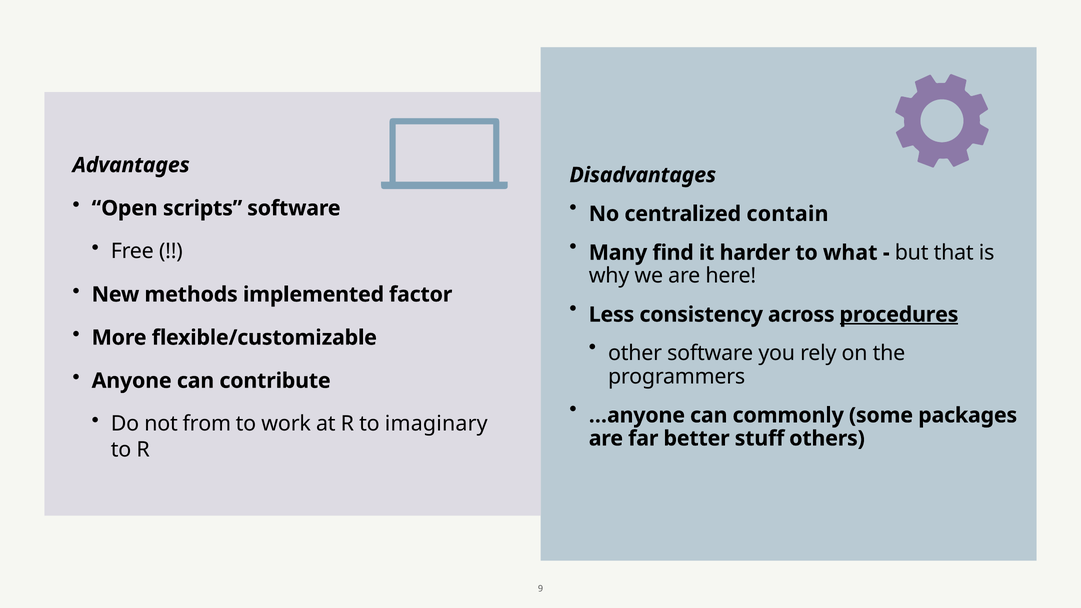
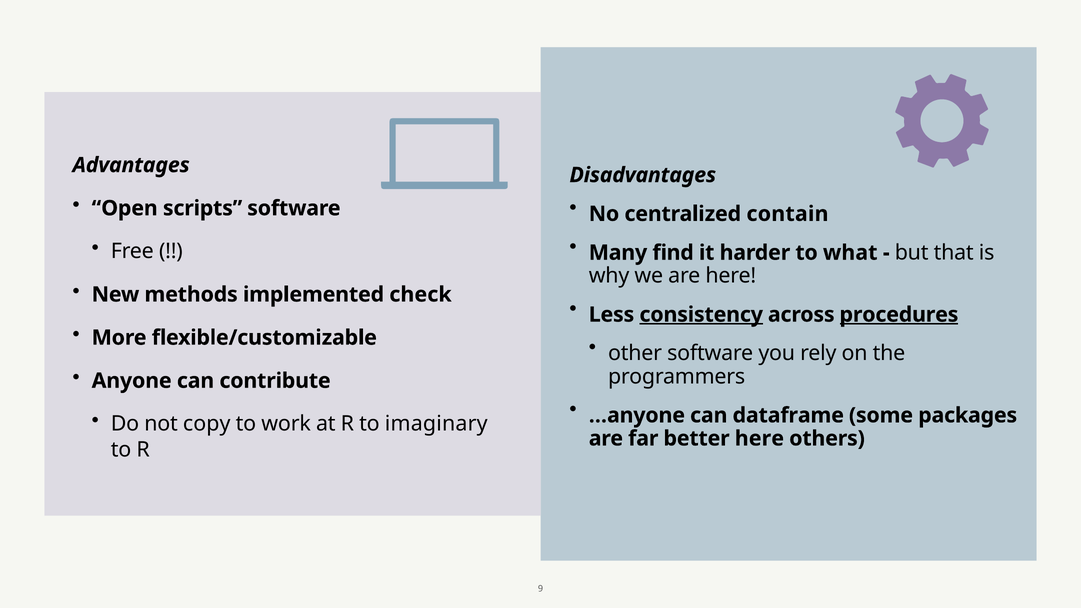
factor: factor -> check (420, 295)
consistency underline: none -> present (701, 315)
commonly: commonly -> dataframe (788, 415)
from: from -> copy (207, 424)
better stuff: stuff -> here (759, 439)
